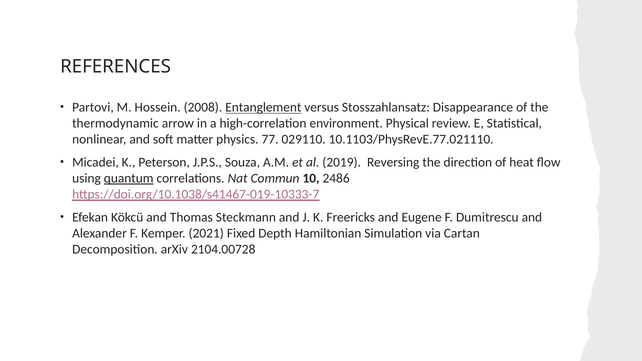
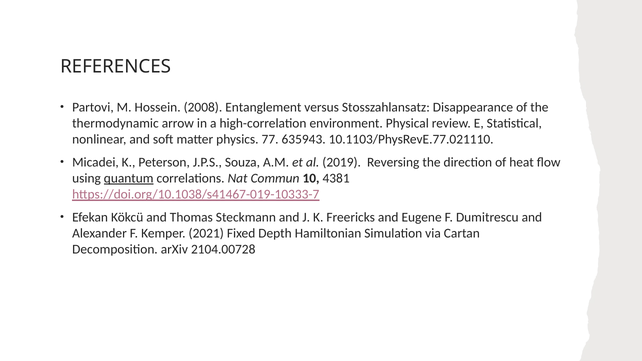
Entanglement underline: present -> none (263, 108)
029110: 029110 -> 635943 (304, 140)
2486: 2486 -> 4381 (336, 178)
